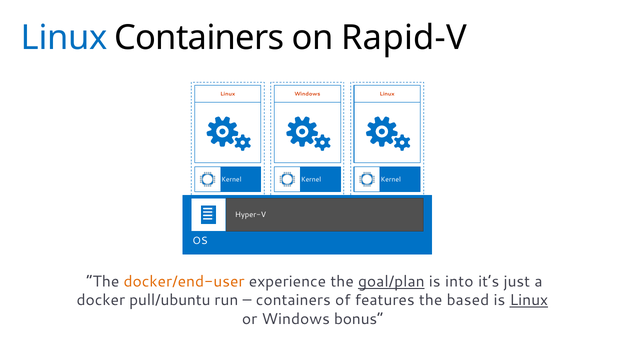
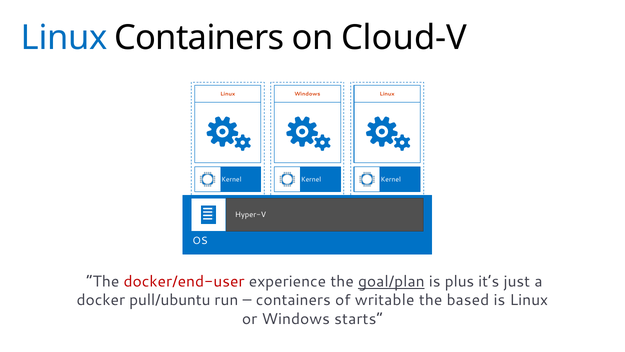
Rapid-V: Rapid-V -> Cloud-V (404, 38)
docker/end-user colour: orange -> red (184, 281)
into: into -> plus (459, 281)
features: features -> writable (385, 300)
Linux underline: present -> none (529, 300)
bonus: bonus -> starts (359, 319)
